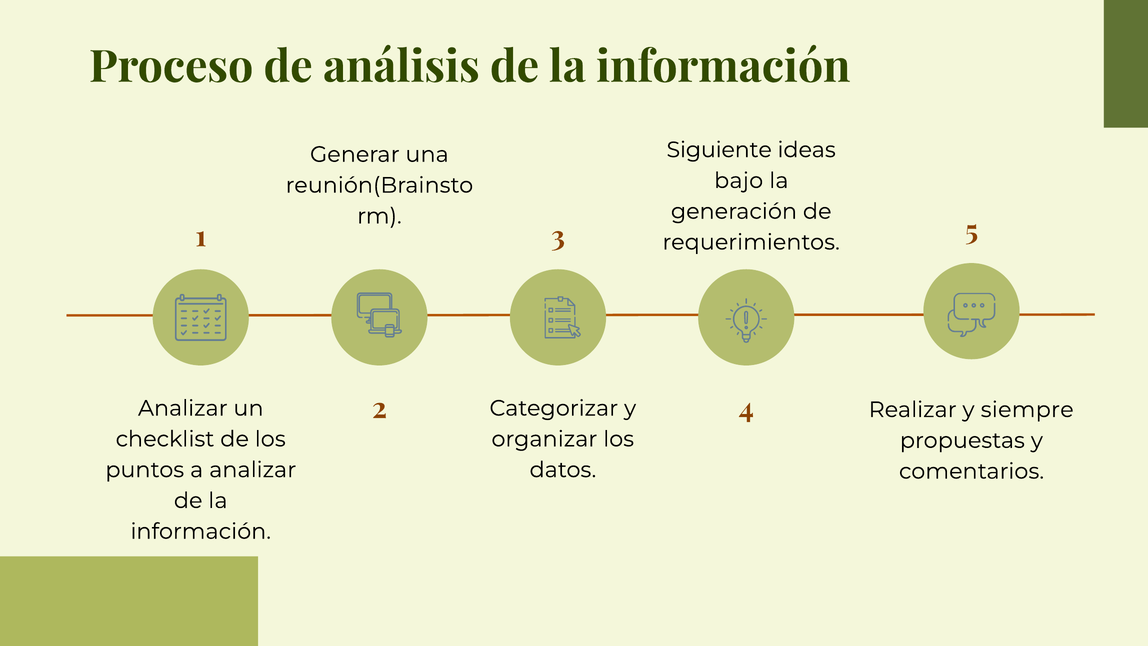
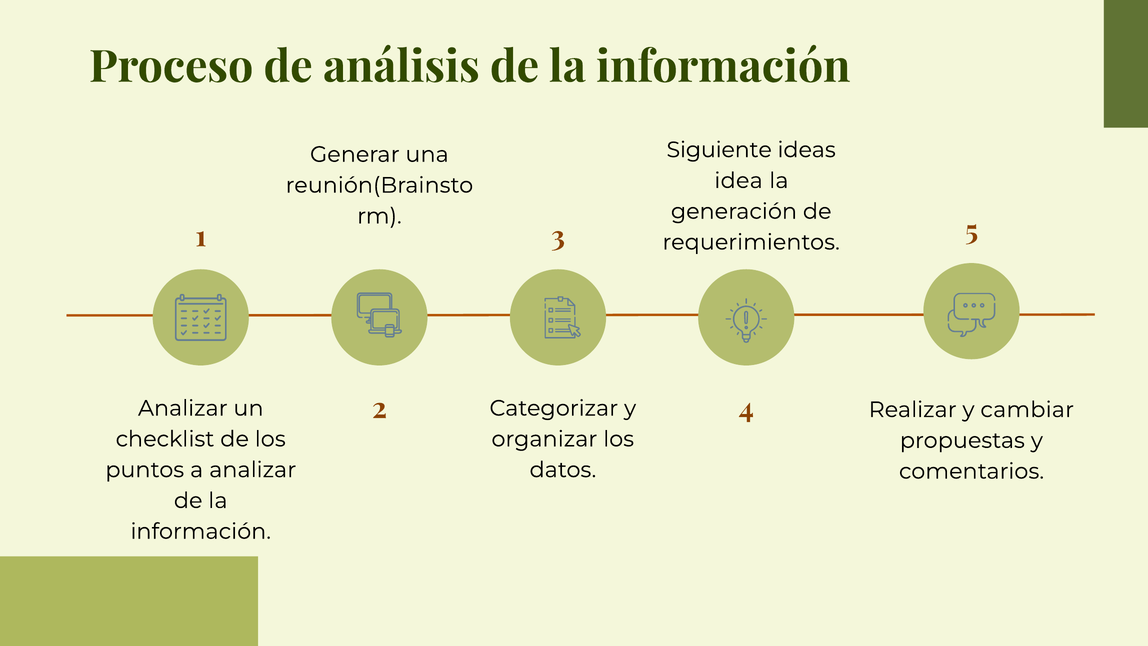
bajo: bajo -> idea (739, 181)
siempre: siempre -> cambiar (1027, 410)
